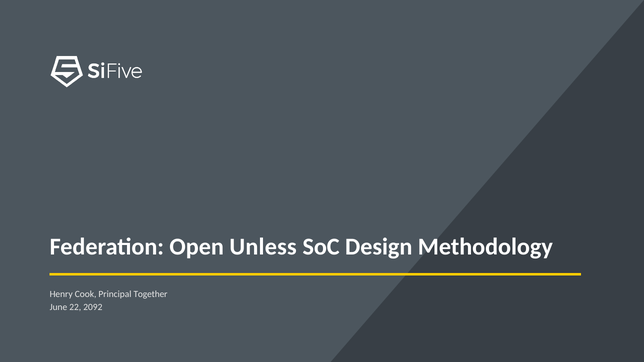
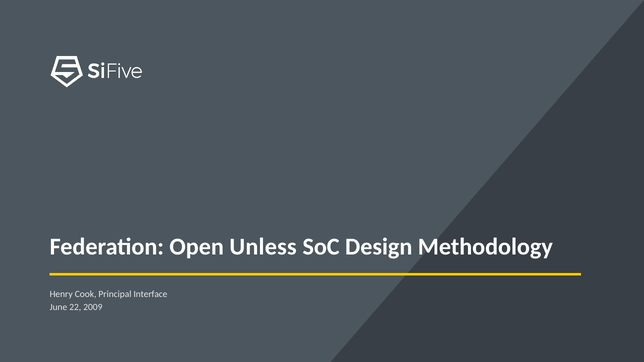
Together: Together -> Interface (150, 294)
2092: 2092 -> 2009 (93, 307)
